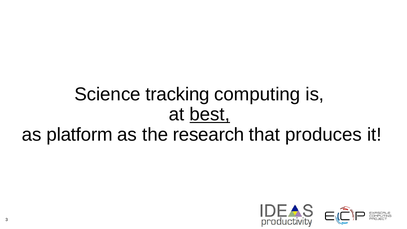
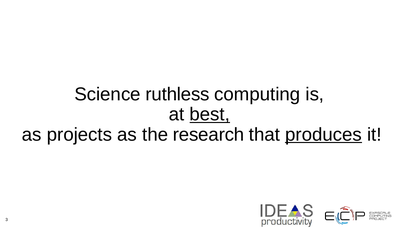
tracking: tracking -> ruthless (178, 94)
platform: platform -> projects (79, 135)
produces underline: none -> present (324, 135)
